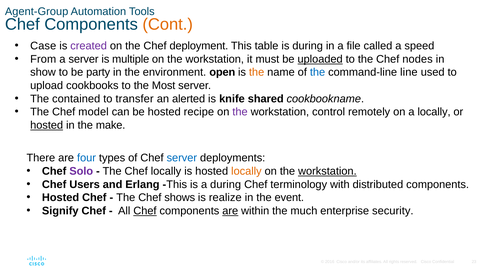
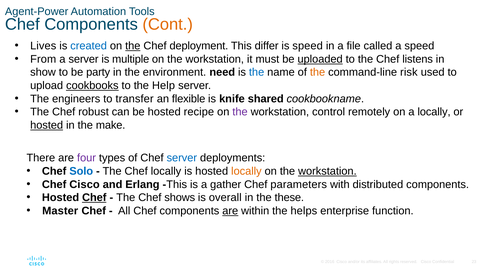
Agent-Group: Agent-Group -> Agent-Power (37, 11)
Case: Case -> Lives (43, 46)
created colour: purple -> blue (89, 46)
the underline: none -> present (133, 46)
table: table -> differ (267, 46)
is during: during -> speed (308, 46)
nodes: nodes -> listens (418, 59)
open: open -> need (222, 72)
the colour: orange -> blue (257, 72)
the colour: blue -> orange (318, 72)
line: line -> risk (409, 72)
cookbooks underline: none -> present (92, 85)
Most: Most -> Help (164, 85)
contained: contained -> engineers (76, 99)
alerted: alerted -> flexible (189, 99)
model: model -> robust (94, 112)
four colour: blue -> purple (87, 158)
Solo colour: purple -> blue (81, 171)
Chef Users: Users -> Cisco (85, 184)
a during: during -> gather (226, 184)
terminology: terminology -> parameters (299, 184)
Chef underline: none -> present (94, 197)
realize: realize -> overall (225, 197)
event: event -> these (289, 197)
Signify: Signify -> Master (60, 210)
Chef underline: present -> none (145, 210)
much: much -> helps (304, 210)
security: security -> function (393, 210)
